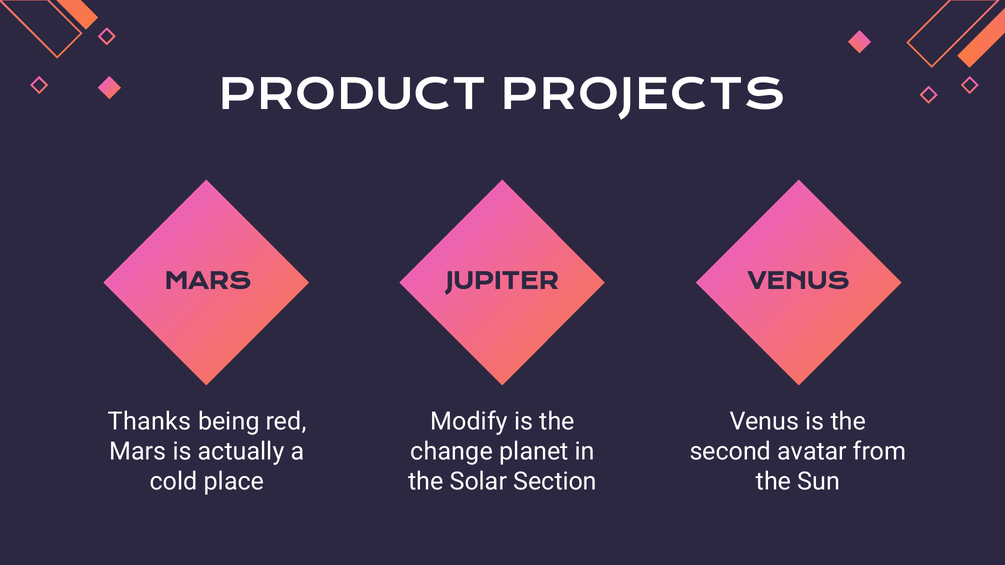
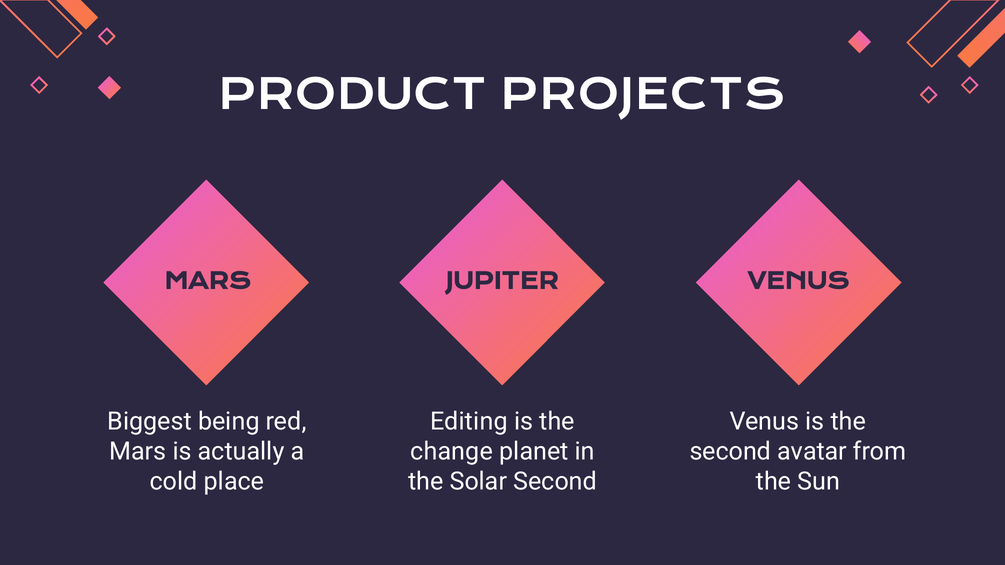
Thanks: Thanks -> Biggest (150, 422)
Modify: Modify -> Editing (469, 422)
Solar Section: Section -> Second (555, 482)
